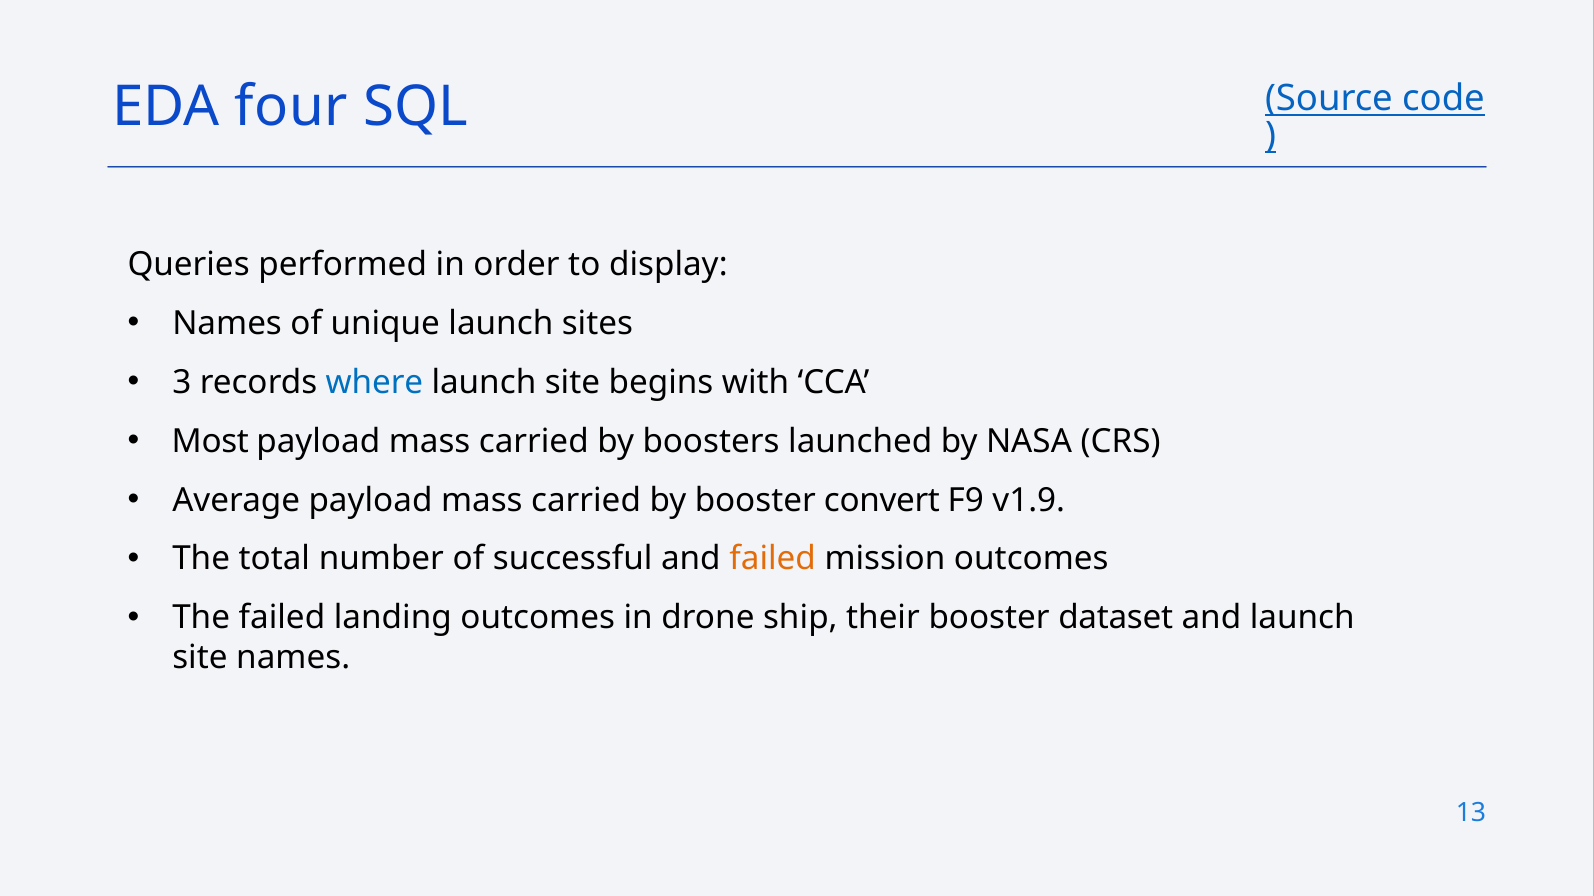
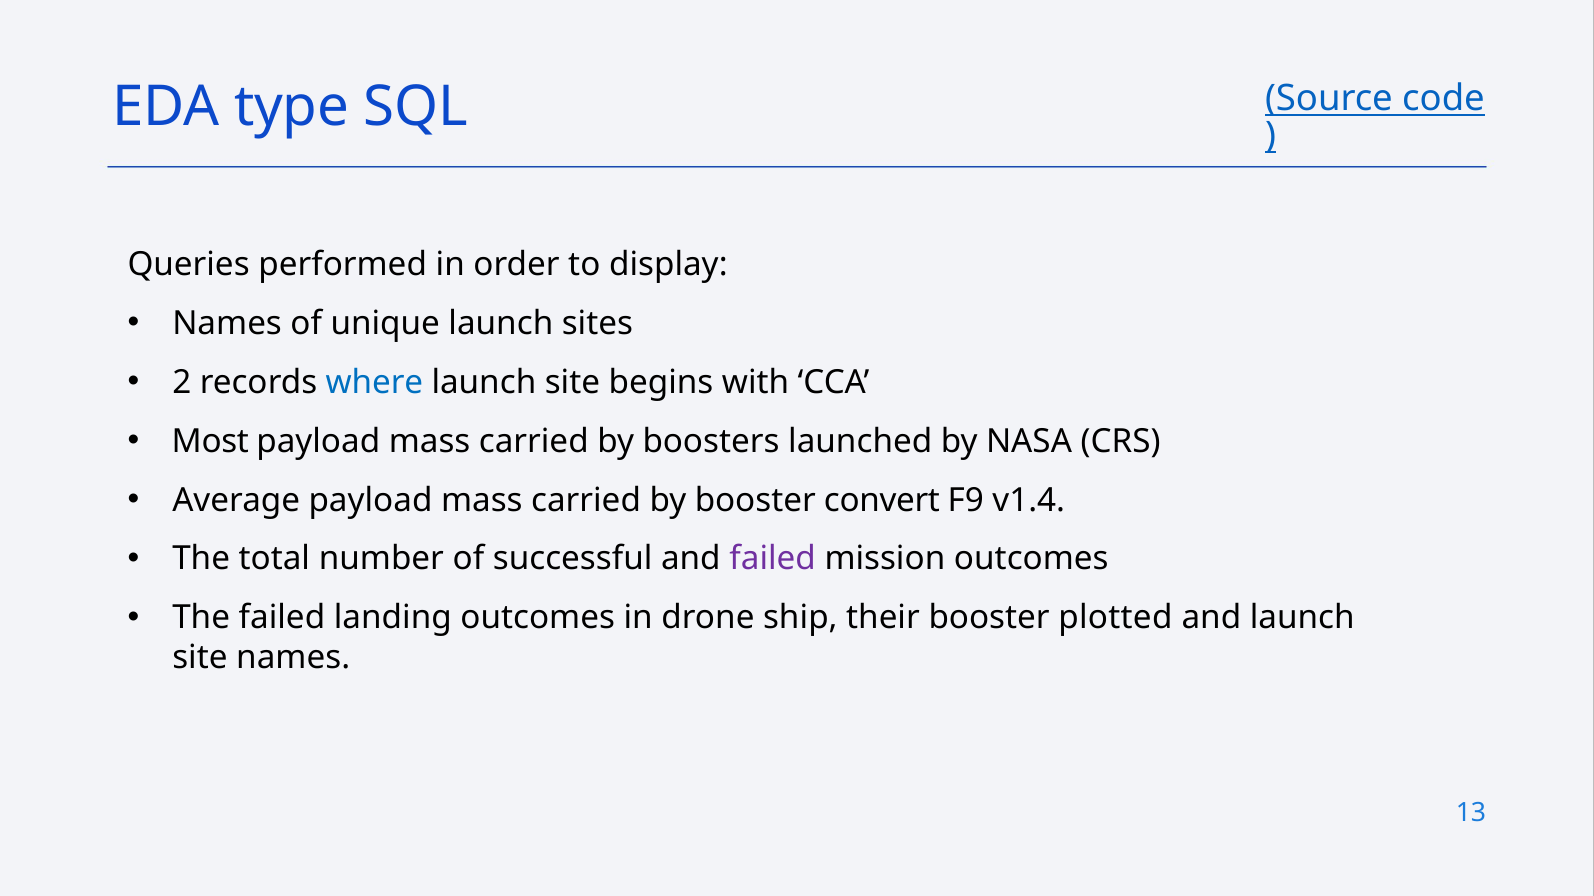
four: four -> type (292, 106)
3: 3 -> 2 (182, 382)
v1.9: v1.9 -> v1.4 (1029, 500)
failed colour: orange -> purple (773, 559)
dataset: dataset -> plotted (1115, 618)
